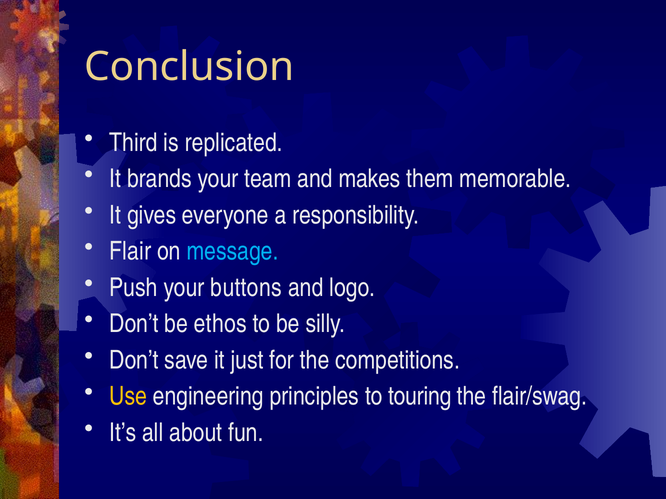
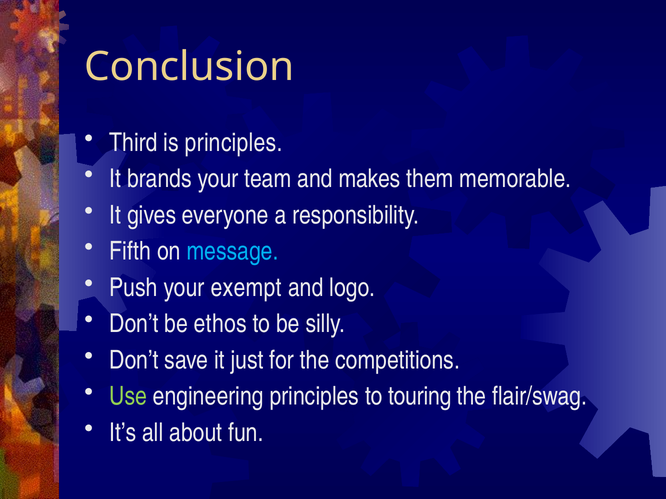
is replicated: replicated -> principles (234, 143)
Flair: Flair -> Fifth (130, 252)
buttons: buttons -> exempt (246, 288)
Use colour: yellow -> light green (128, 397)
